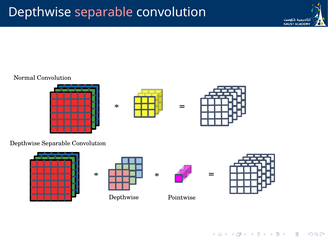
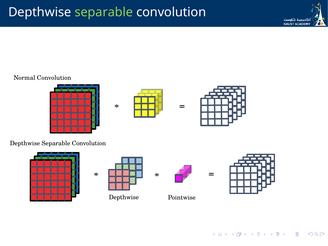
separable colour: pink -> light green (104, 12)
